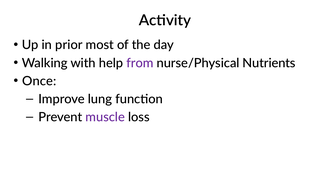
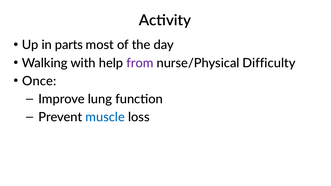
prior: prior -> parts (69, 45)
Nutrients: Nutrients -> Difficulty (269, 63)
muscle colour: purple -> blue (105, 117)
